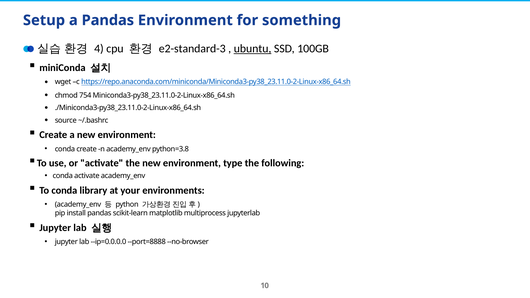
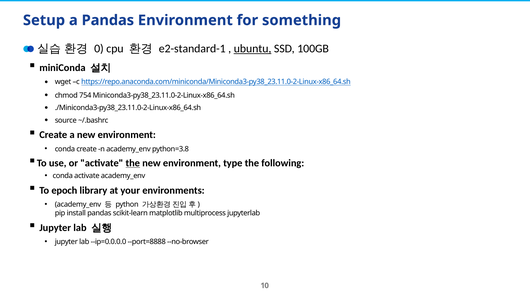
4: 4 -> 0 (99, 49)
e2-standard-3: e2-standard-3 -> e2-standard-1 (192, 49)
the underline: none -> present (133, 163)
To conda: conda -> epoch (64, 190)
